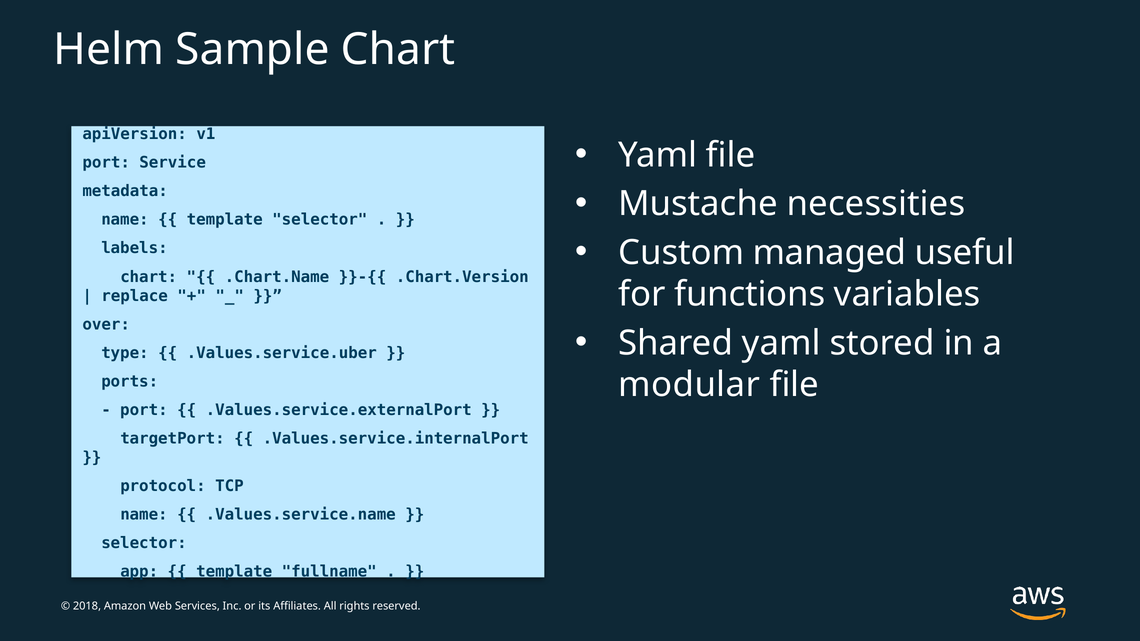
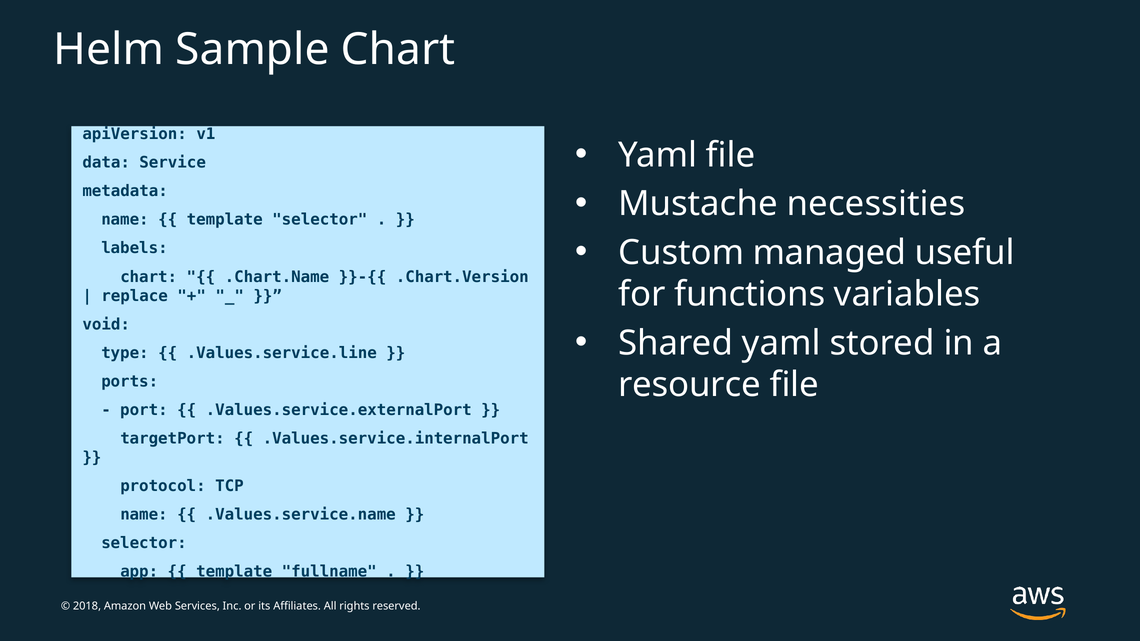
port: port -> data (106, 163)
over: over -> void (106, 324)
.Values.service.uber: .Values.service.uber -> .Values.service.line (282, 353)
modular: modular -> resource (690, 385)
